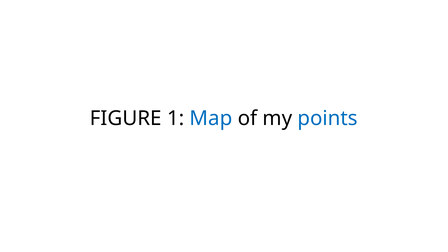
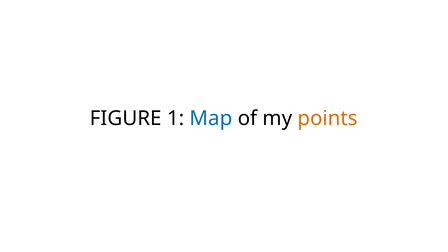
points colour: blue -> orange (328, 119)
